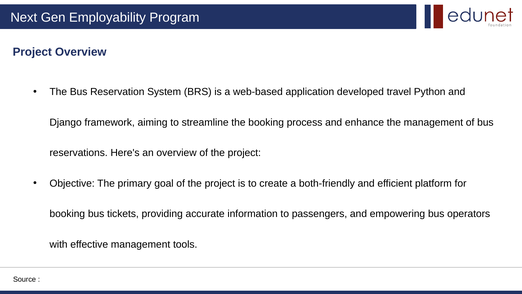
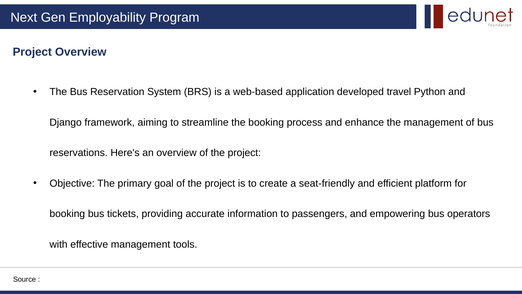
both-friendly: both-friendly -> seat-friendly (327, 183)
